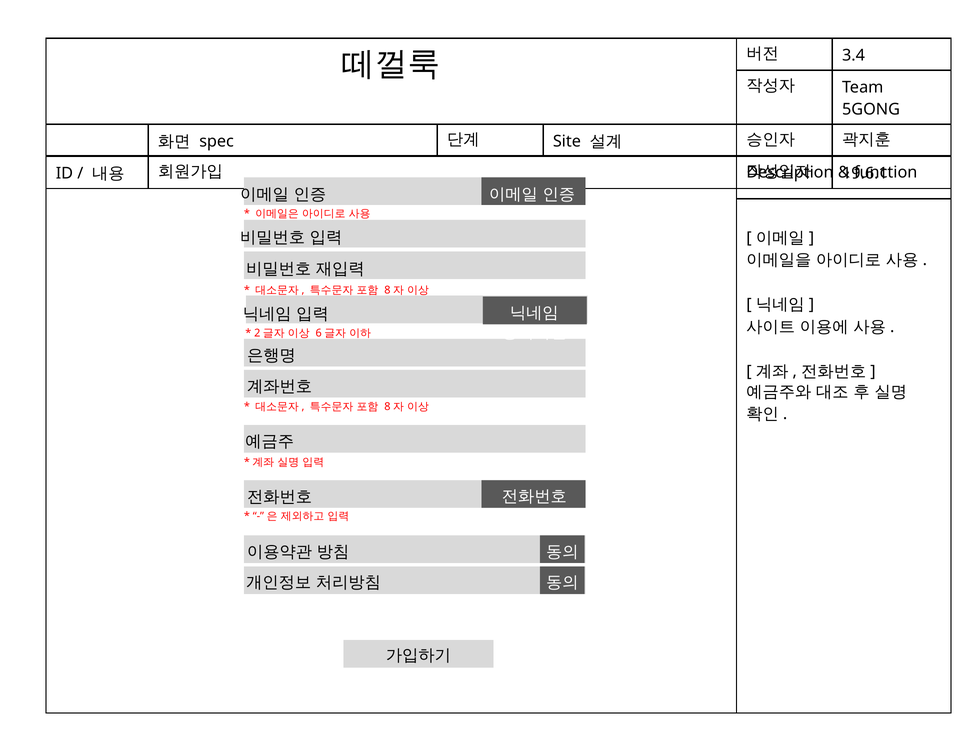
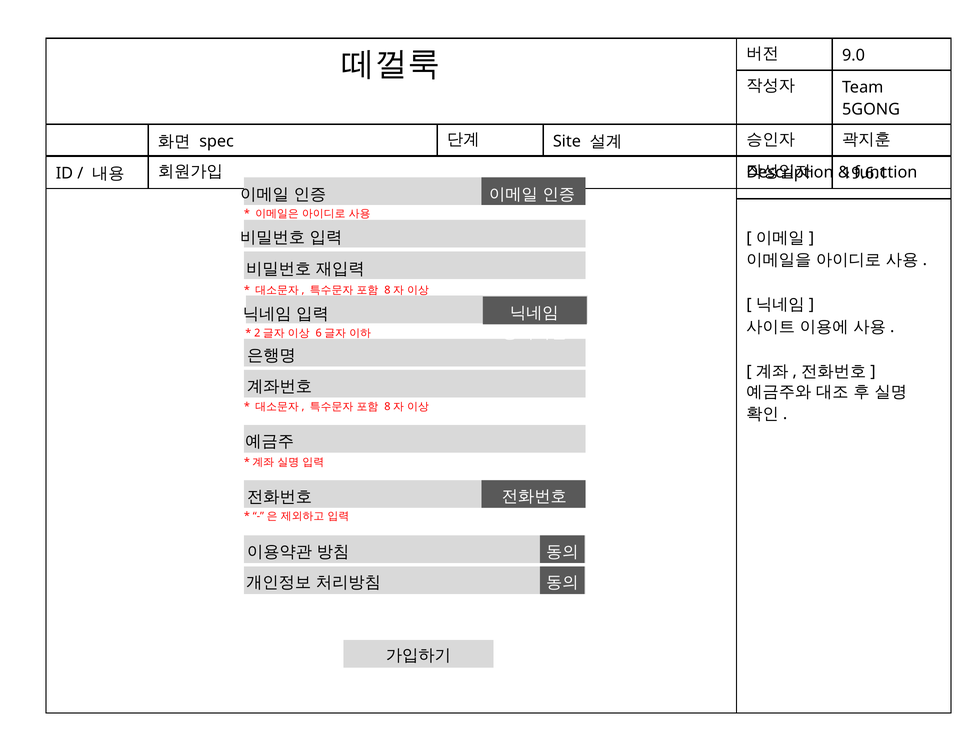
3.4: 3.4 -> 9.0 (854, 55)
